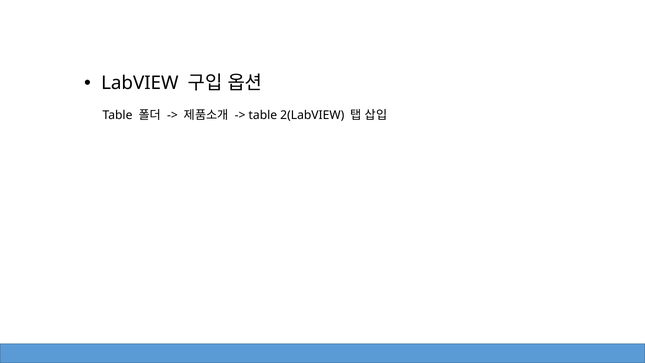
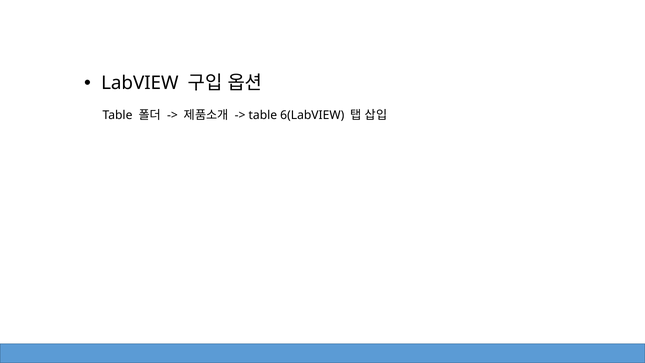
2(LabVIEW: 2(LabVIEW -> 6(LabVIEW (312, 115)
